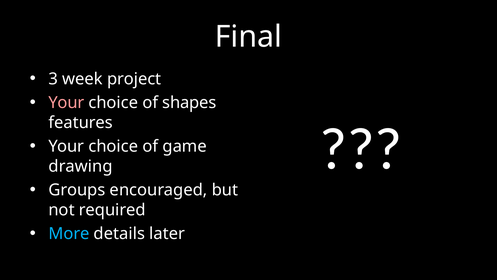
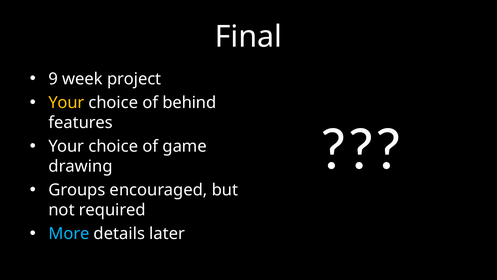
3: 3 -> 9 (53, 79)
Your colour: pink -> yellow (66, 103)
shapes: shapes -> behind (189, 103)
